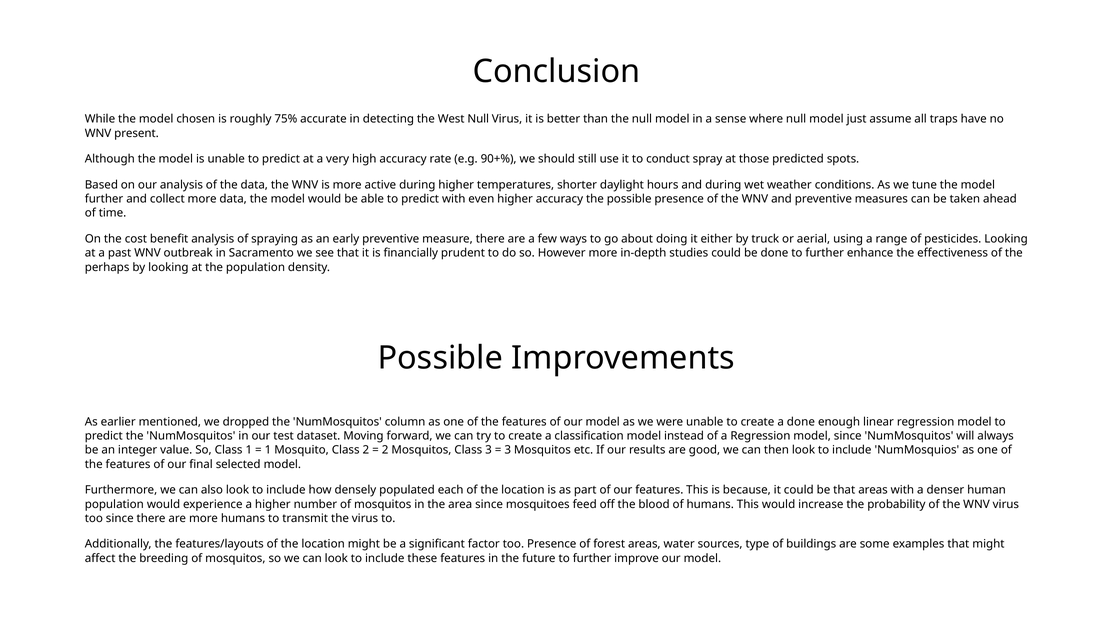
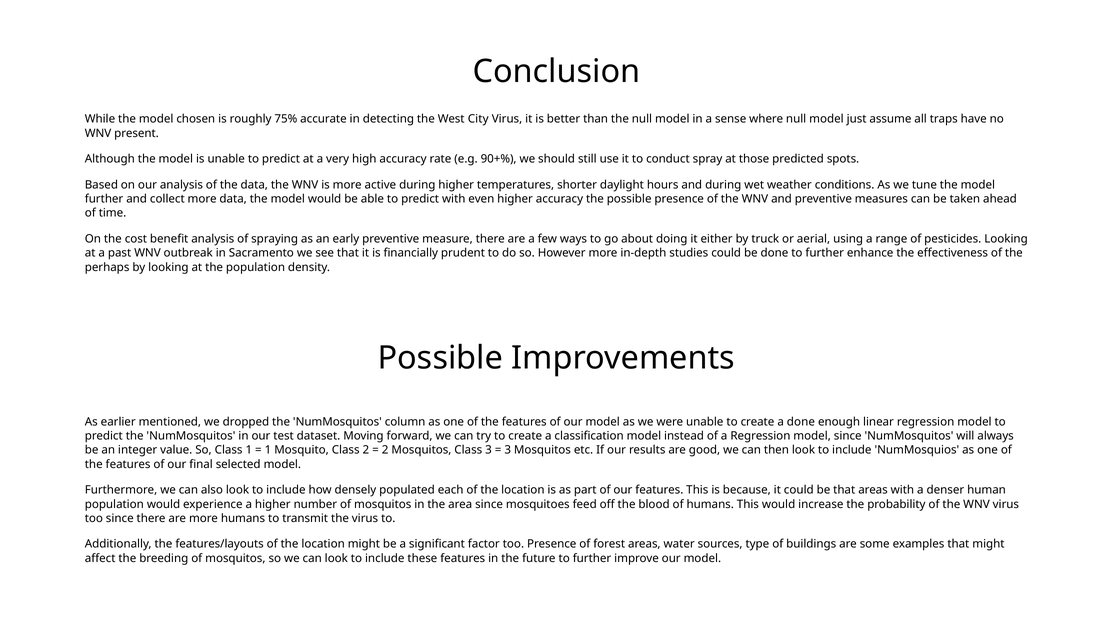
West Null: Null -> City (478, 119)
